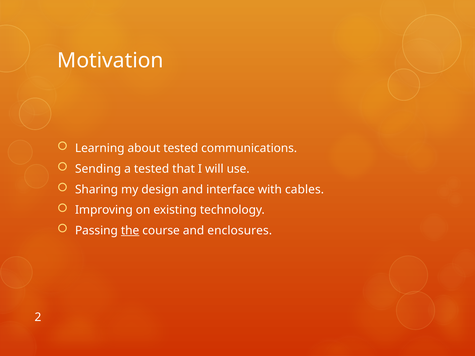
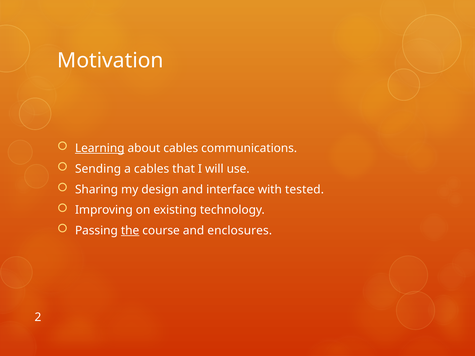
Learning underline: none -> present (100, 148)
about tested: tested -> cables (181, 148)
a tested: tested -> cables (152, 169)
cables: cables -> tested (305, 190)
